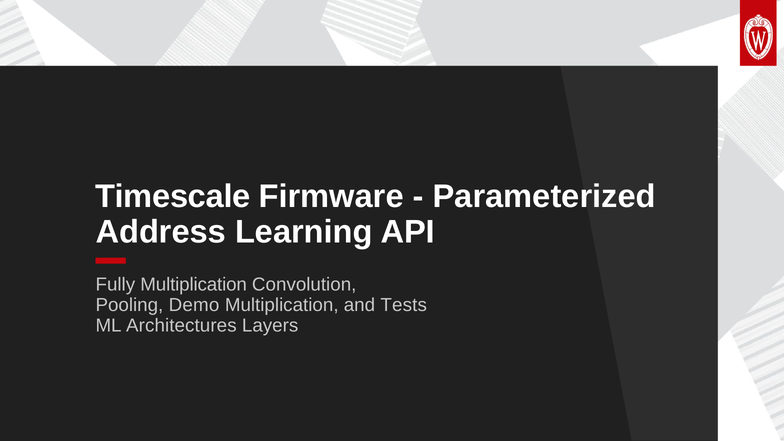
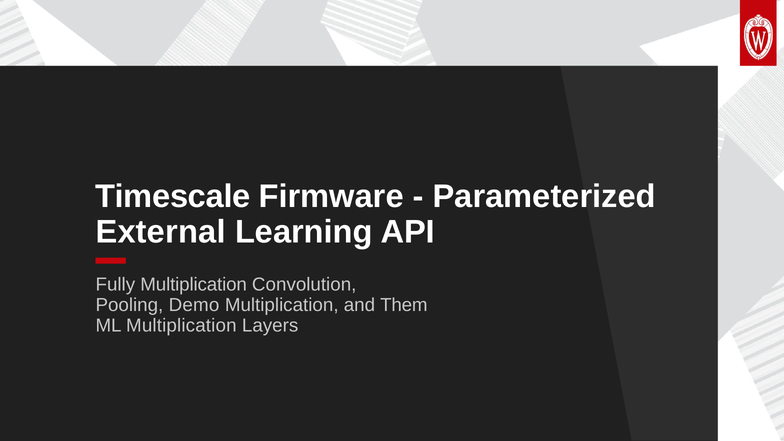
Address: Address -> External (161, 232)
Tests: Tests -> Them (404, 305)
ML Architectures: Architectures -> Multiplication (181, 325)
